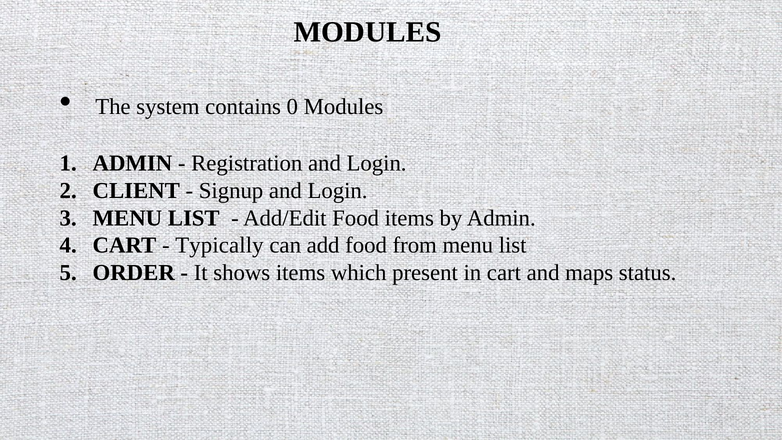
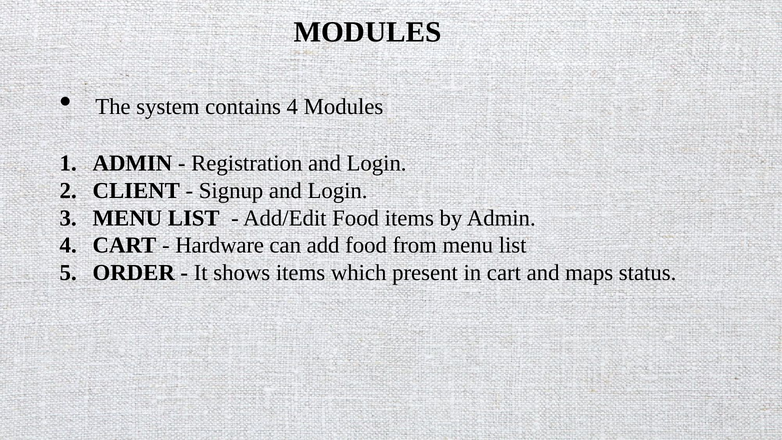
contains 0: 0 -> 4 (292, 107)
Typically: Typically -> Hardware (220, 245)
